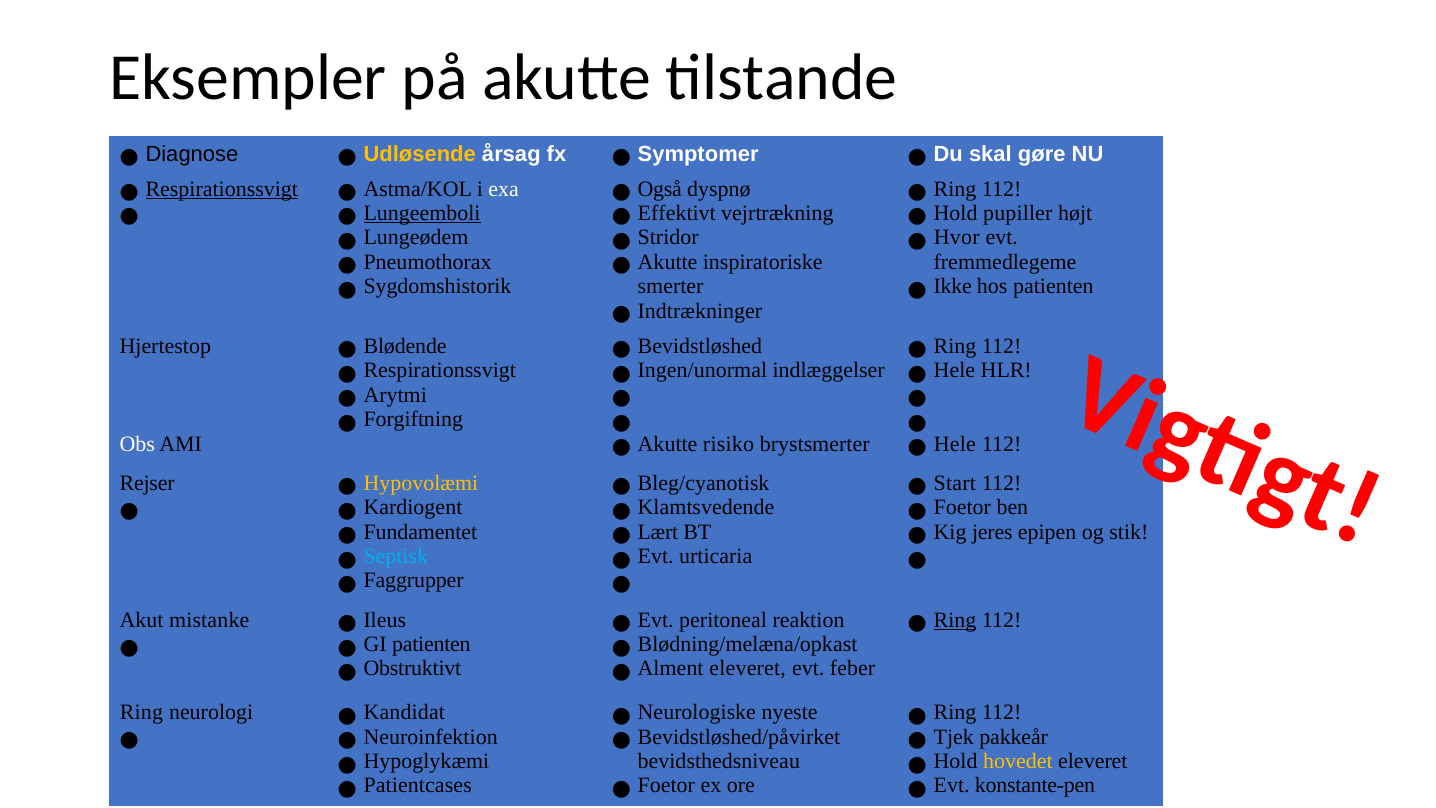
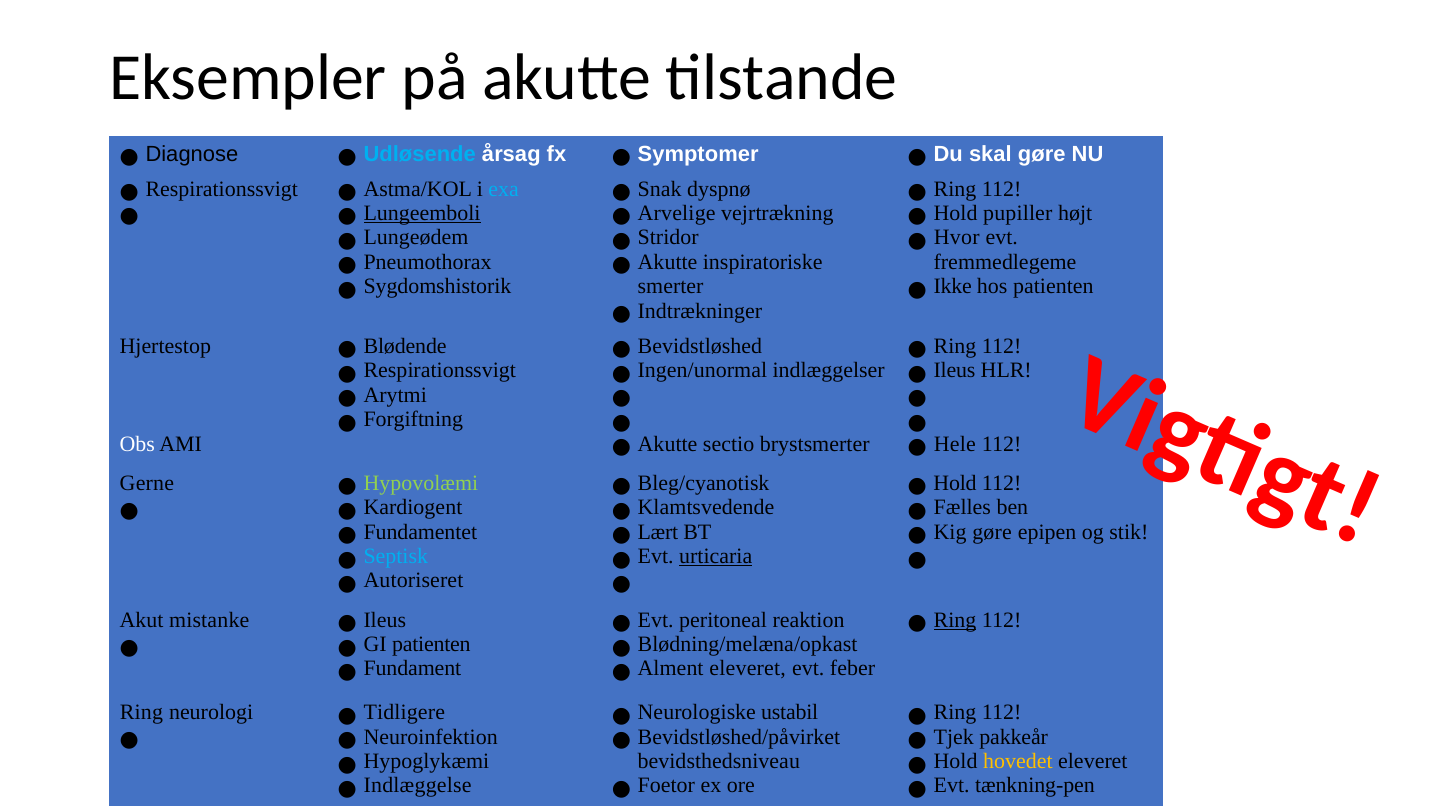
Udløsende colour: yellow -> light blue (420, 154)
Respirationssvigt underline: present -> none (222, 189)
exa colour: white -> light blue (504, 189)
Også: Også -> Snak (660, 189)
Effektivt: Effektivt -> Arvelige (677, 213)
Hele: Hele -> Ileus (955, 370)
risiko: risiko -> sectio (729, 444)
Rejser: Rejser -> Gerne (147, 483)
Hypovolæmi colour: yellow -> light green (421, 483)
Start: Start -> Hold (955, 483)
Foetor: Foetor -> Fælles (962, 507)
Kig jeres: jeres -> gøre (992, 532)
urticaria underline: none -> present (716, 556)
Faggrupper: Faggrupper -> Autoriseret (413, 581)
Obstruktivt: Obstruktivt -> Fundament (412, 669)
Kandidat: Kandidat -> Tidligere (404, 712)
nyeste: nyeste -> ustabil (790, 712)
Patientcases: Patientcases -> Indlæggelse (418, 785)
konstante-pen: konstante-pen -> tænkning-pen (1035, 785)
